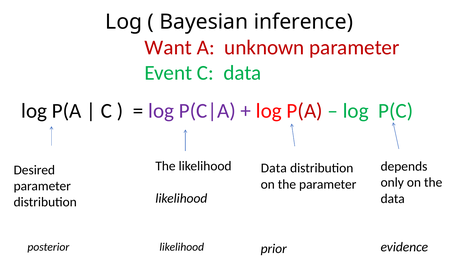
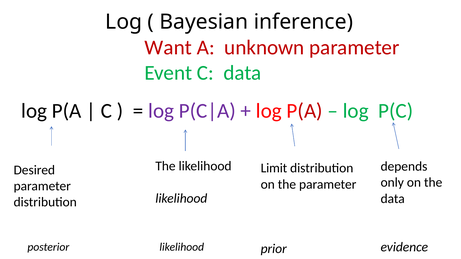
Data: Data -> Limit (274, 168)
